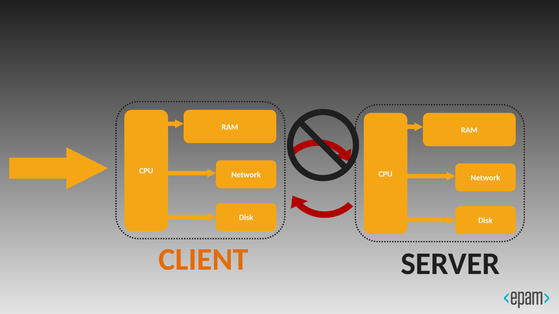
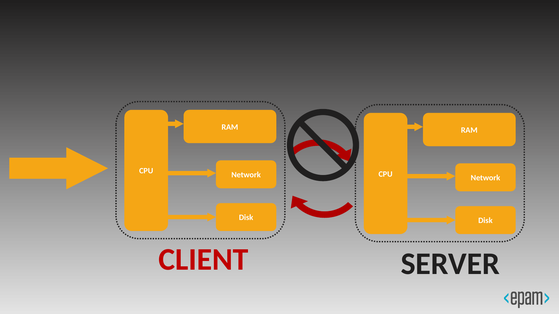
CLIENT colour: orange -> red (204, 260)
